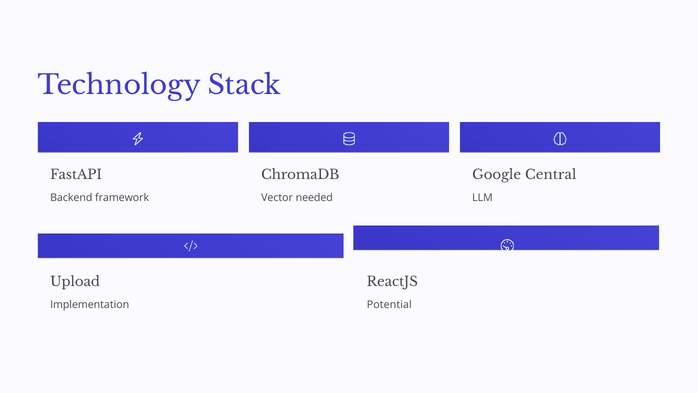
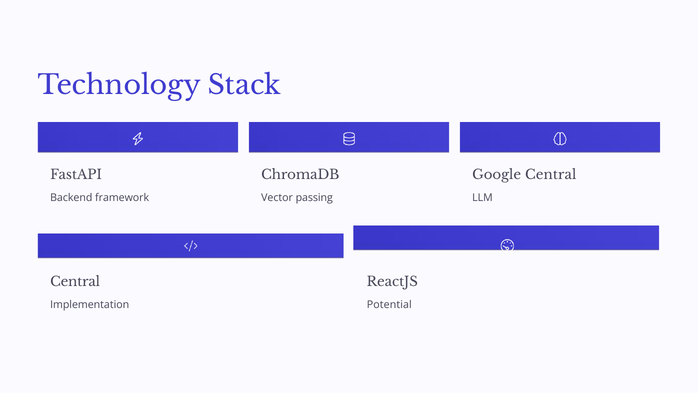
needed: needed -> passing (314, 197)
Upload: Upload -> Central (75, 282)
